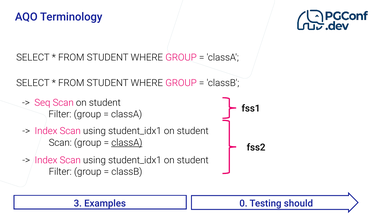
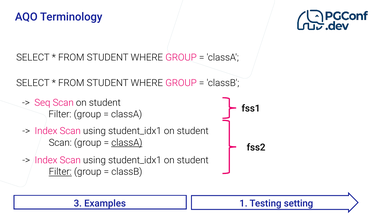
Filter underline: none -> present (60, 171)
0: 0 -> 1 (243, 203)
should: should -> setting (298, 203)
